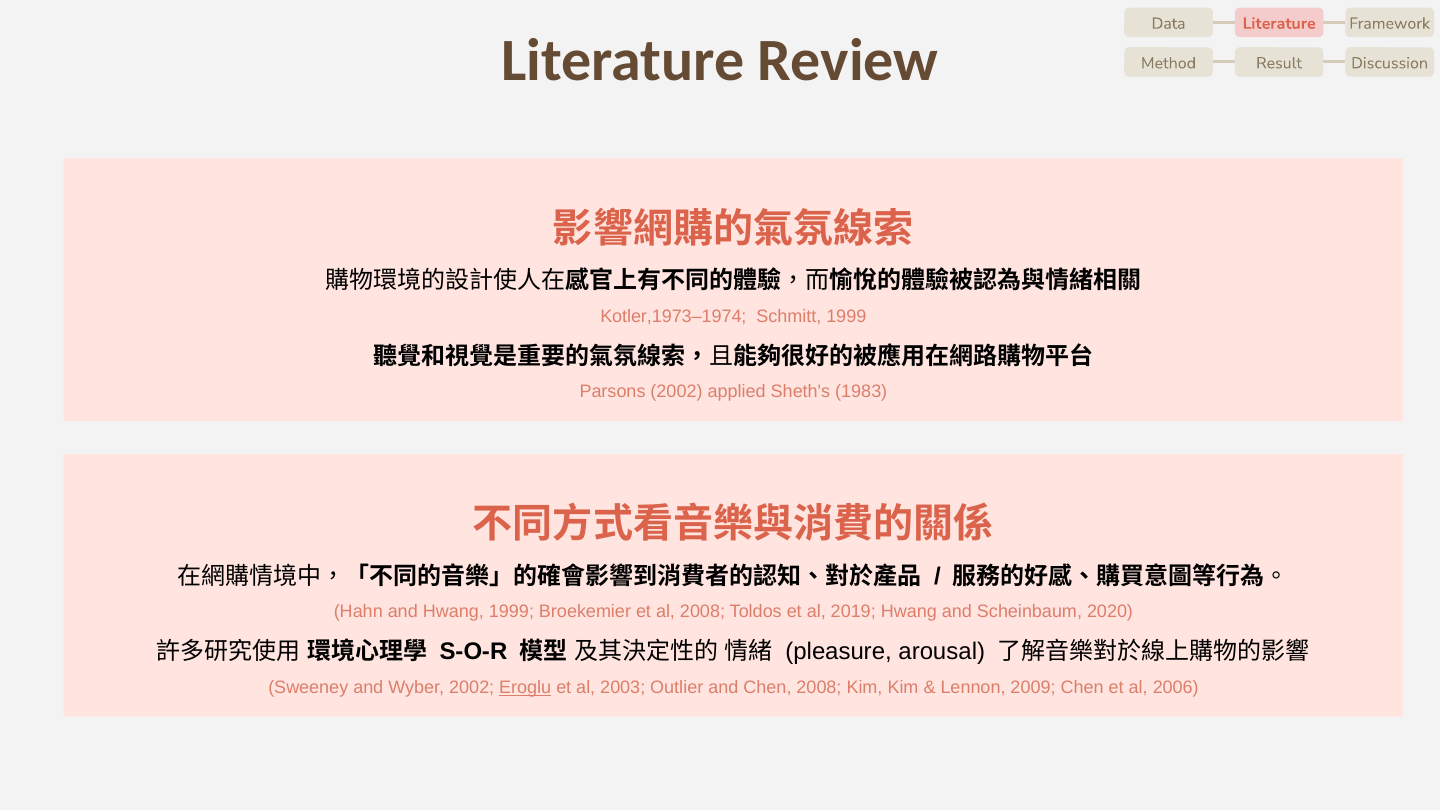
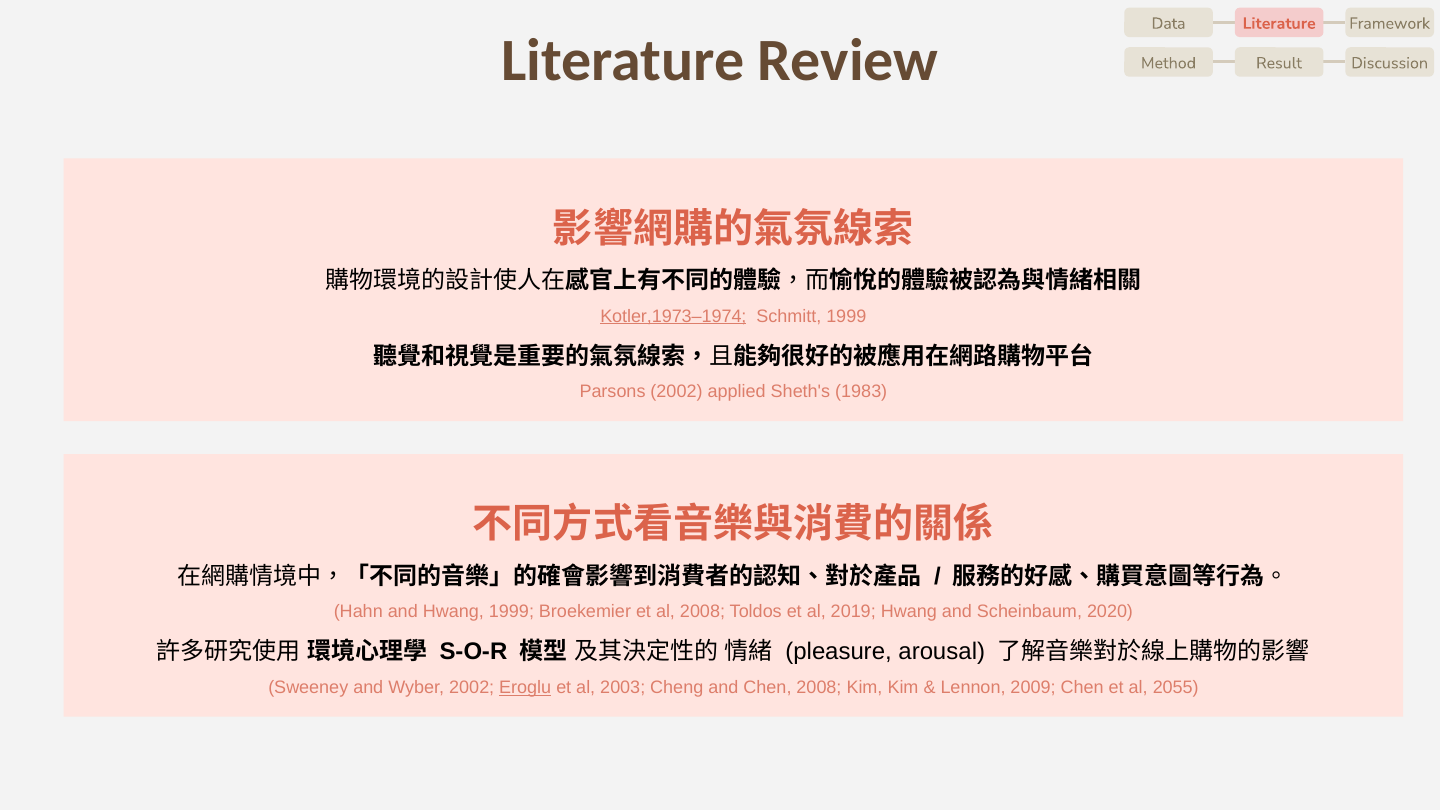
Kotler,1973–1974 underline: none -> present (673, 316)
Outlier: Outlier -> Cheng (677, 687)
2006: 2006 -> 2055 (1176, 687)
